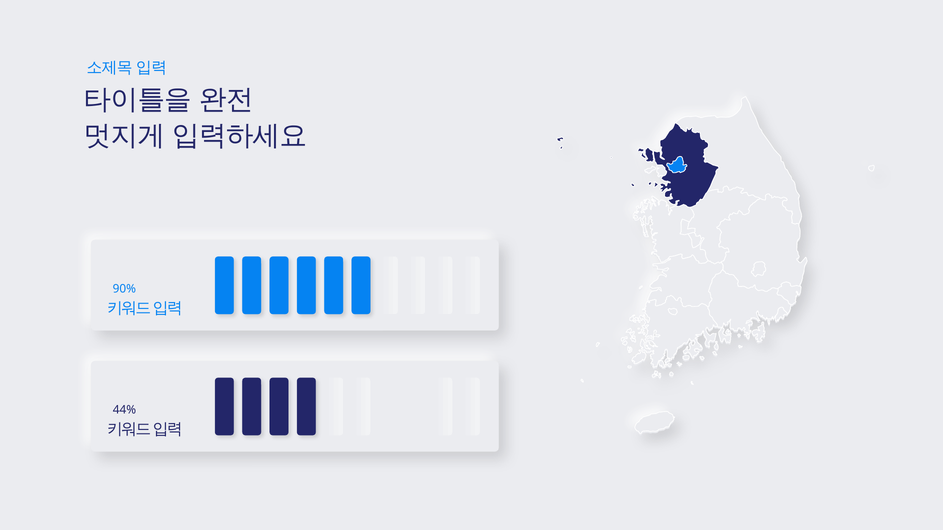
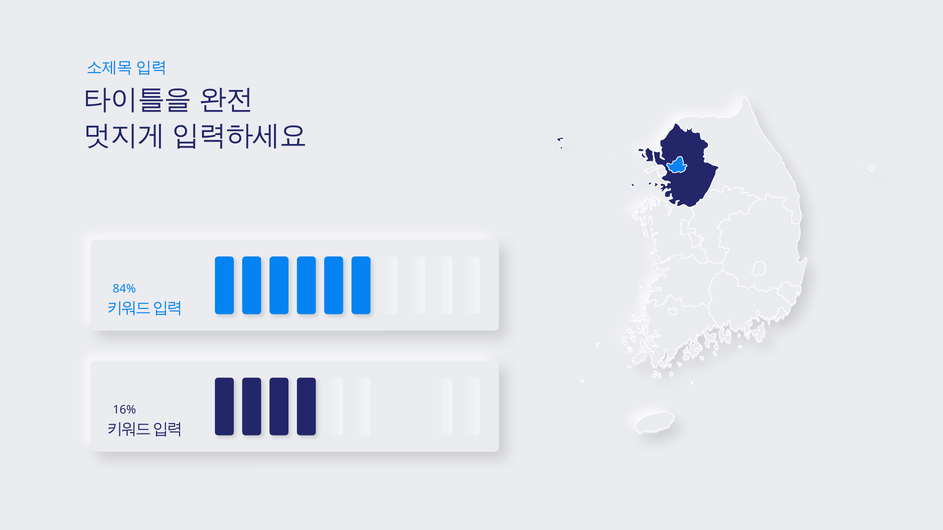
90%: 90% -> 84% (124, 289)
44%: 44% -> 16% (124, 410)
